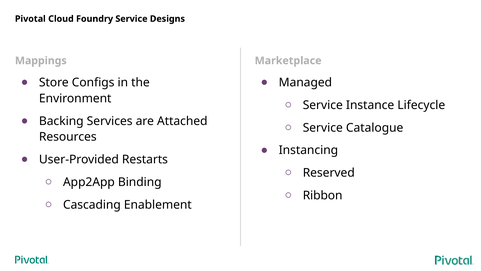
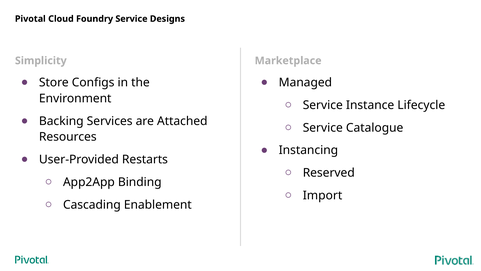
Mappings: Mappings -> Simplicity (41, 61)
Ribbon: Ribbon -> Import (323, 195)
